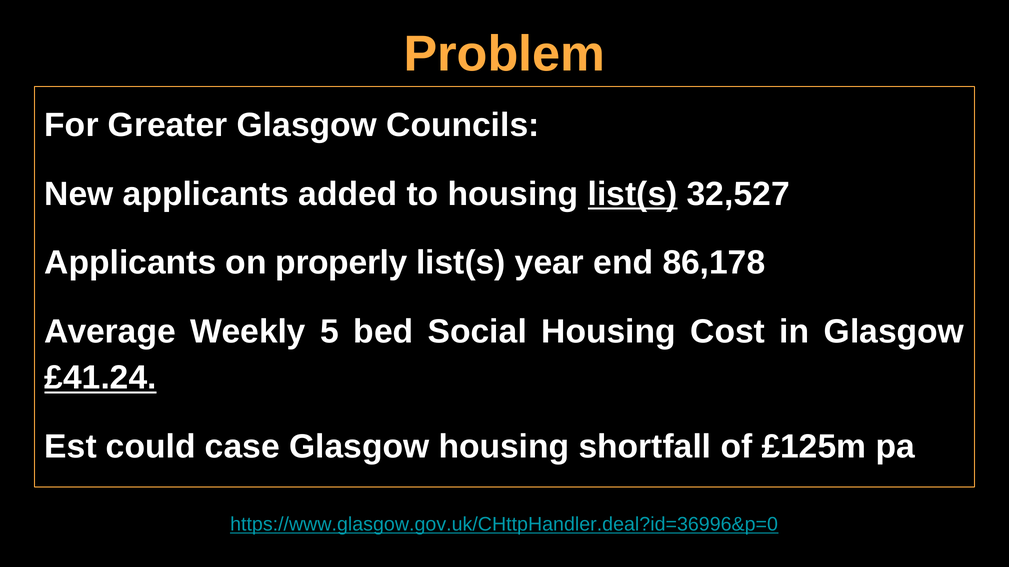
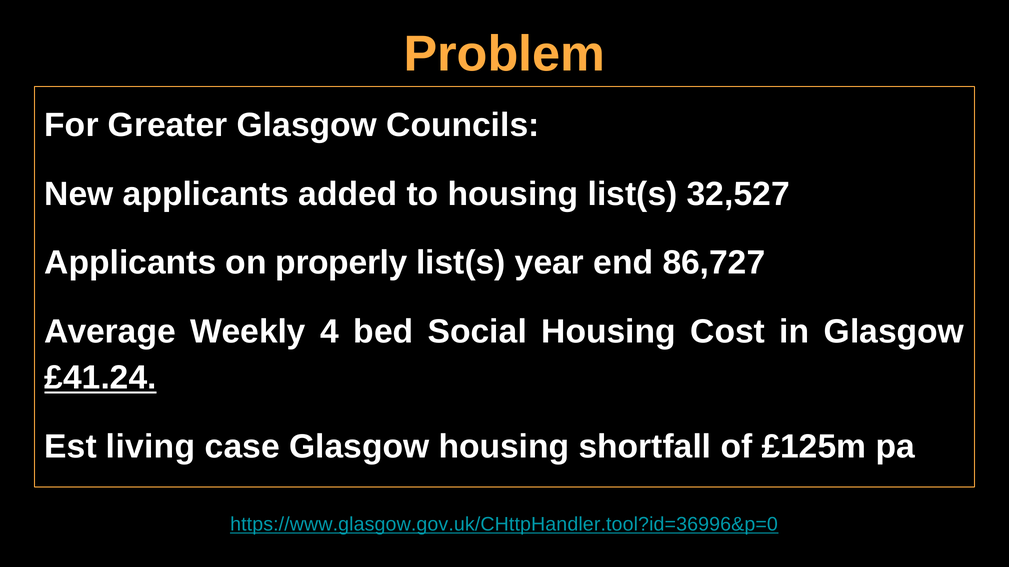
list(s underline: present -> none (633, 194)
86,178: 86,178 -> 86,727 (714, 263)
5: 5 -> 4 (330, 332)
could: could -> living (151, 447)
https://www.glasgow.gov.uk/CHttpHandler.deal?id=36996&p=0: https://www.glasgow.gov.uk/CHttpHandler.deal?id=36996&p=0 -> https://www.glasgow.gov.uk/CHttpHandler.tool?id=36996&p=0 (504, 525)
